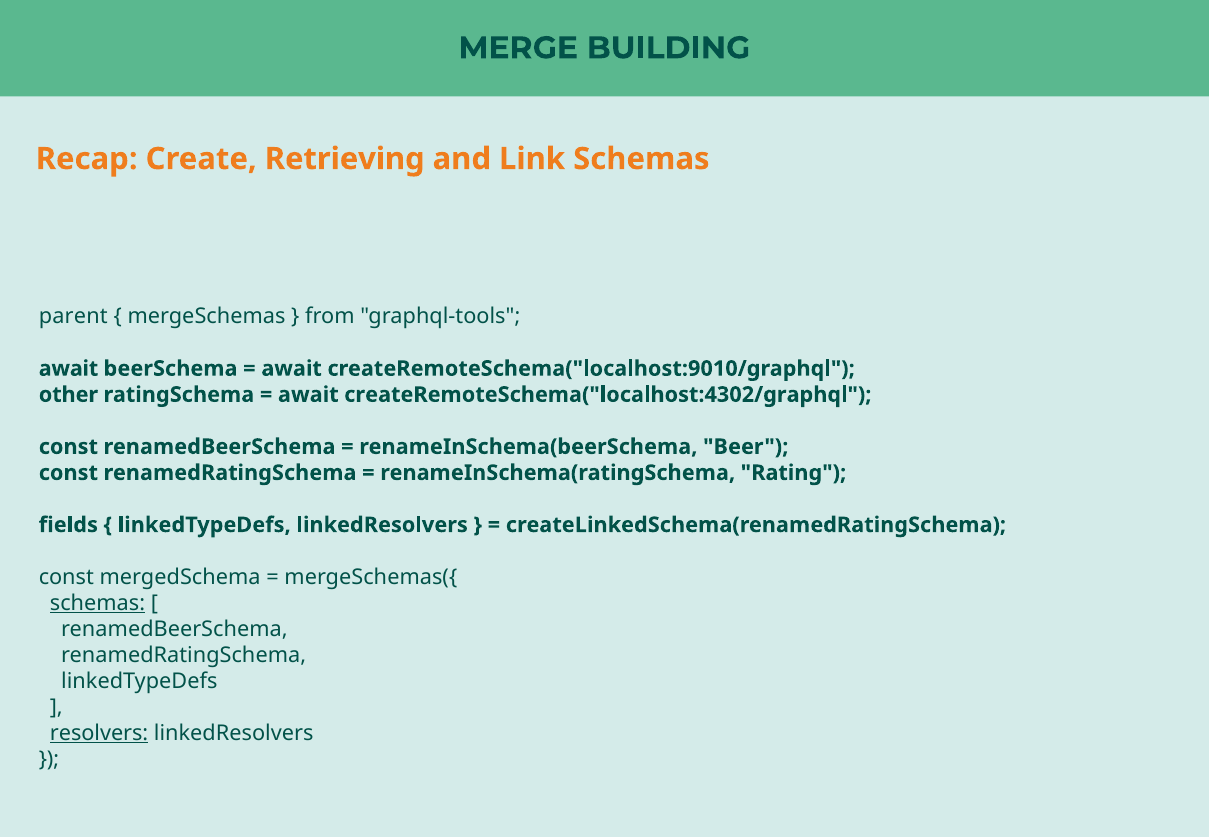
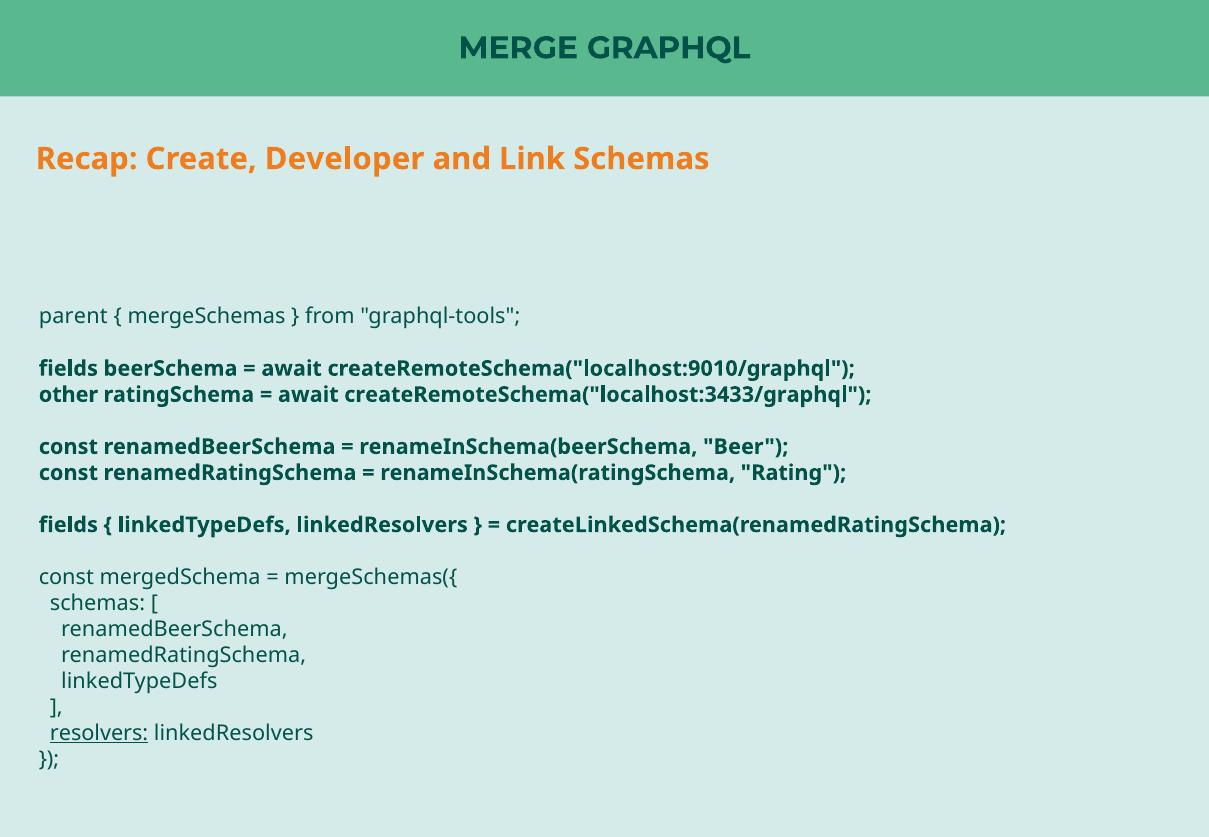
BUILDING: BUILDING -> GRAPHQL (669, 48)
Retrieving: Retrieving -> Developer (345, 159)
await: await -> fields (68, 369)
createRemoteSchema("localhost:4302/graphql: createRemoteSchema("localhost:4302/graphql -> createRemoteSchema("localhost:3433/graphql (608, 395)
schemas underline: present -> none (98, 603)
